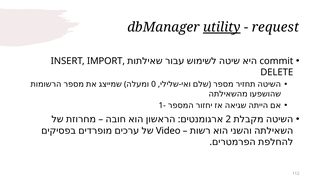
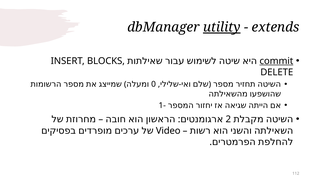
request: request -> extends (276, 27)
IMPORT: IMPORT -> BLOCKS (106, 61)
commit underline: none -> present (276, 61)
